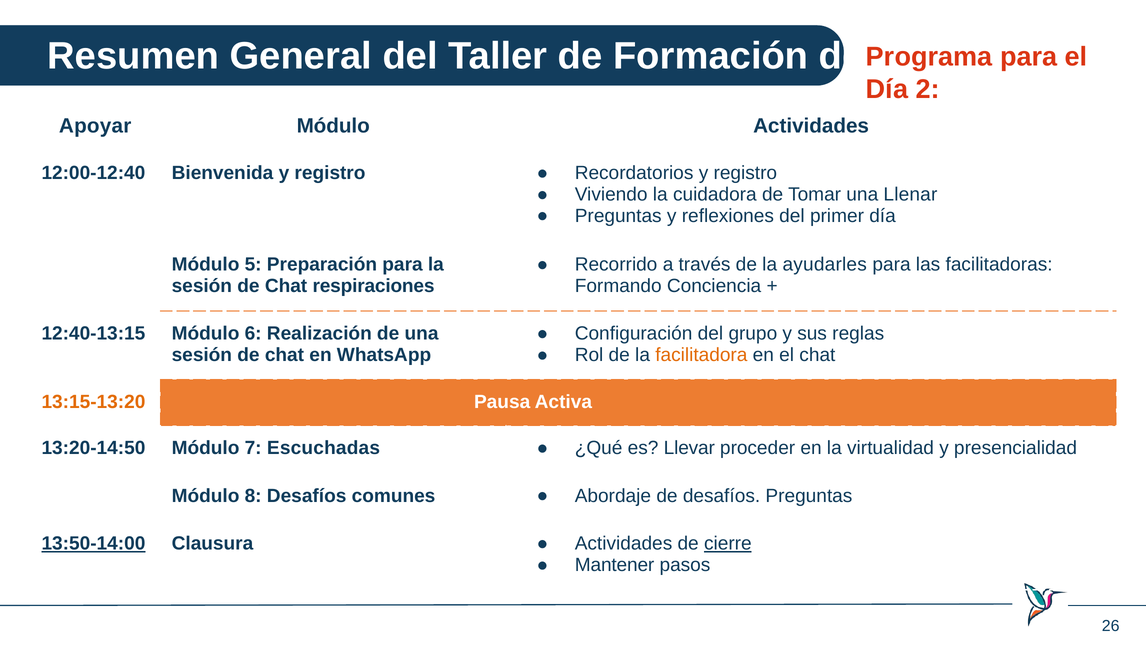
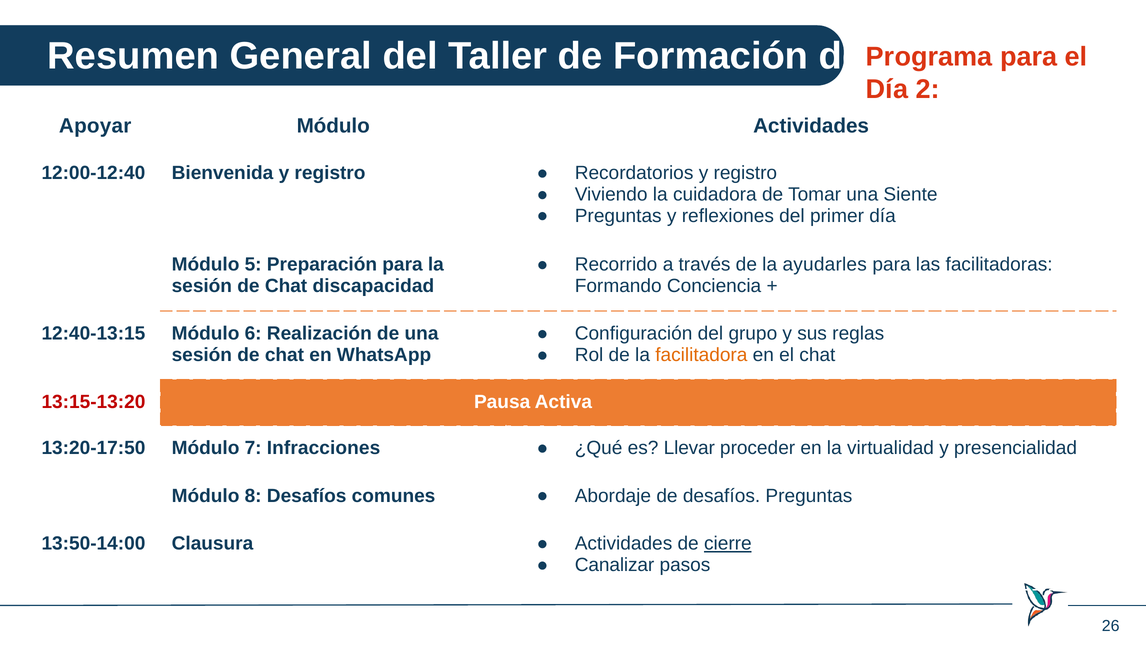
Llenar: Llenar -> Siente (911, 194)
respiraciones: respiraciones -> discapacidad (373, 286)
13:15-13:20 colour: orange -> red (93, 402)
13:20-14:50: 13:20-14:50 -> 13:20-17:50 (93, 448)
Escuchadas: Escuchadas -> Infracciones (324, 448)
13:50-14:00 underline: present -> none (93, 543)
Mantener: Mantener -> Canalizar (615, 565)
